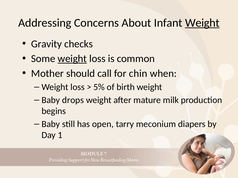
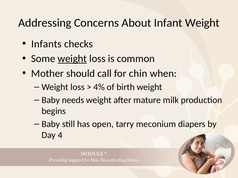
Weight underline: present -> none (202, 23)
Gravity: Gravity -> Infants (46, 44)
5%: 5% -> 4% (99, 87)
drops: drops -> needs (73, 100)
1: 1 -> 4 (60, 135)
